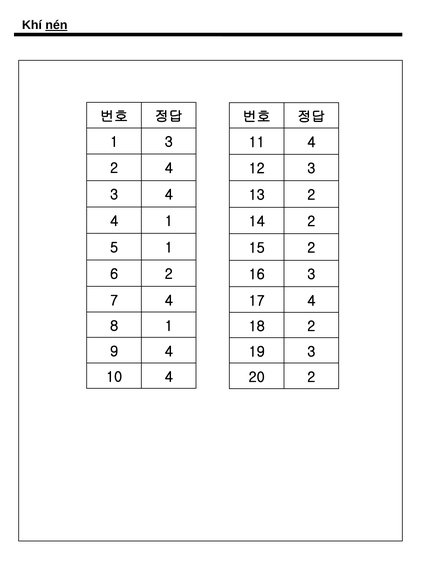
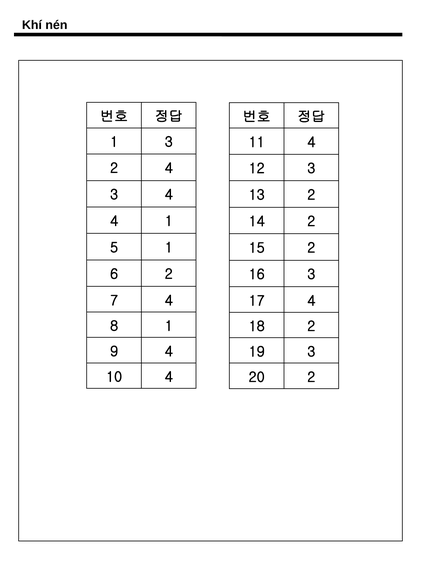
nén underline: present -> none (56, 25)
